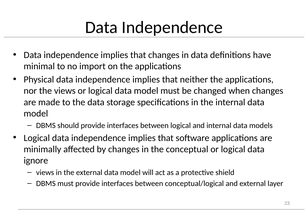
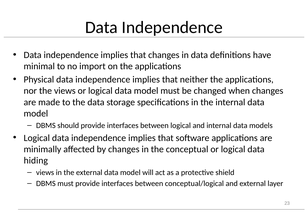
ignore: ignore -> hiding (36, 161)
